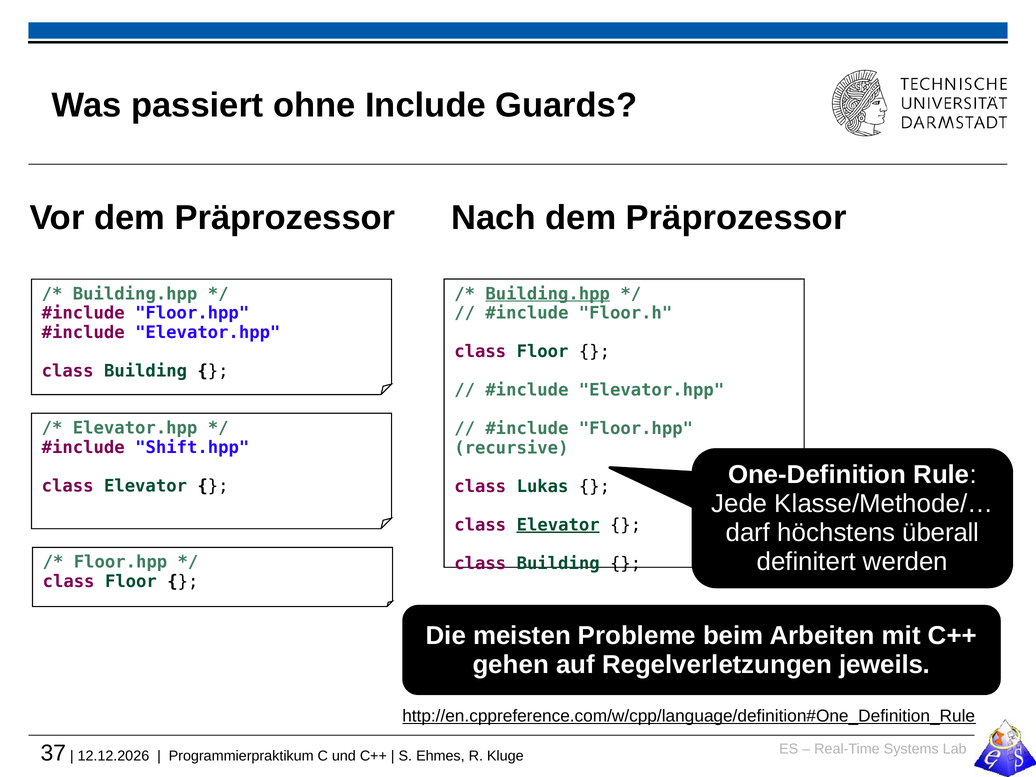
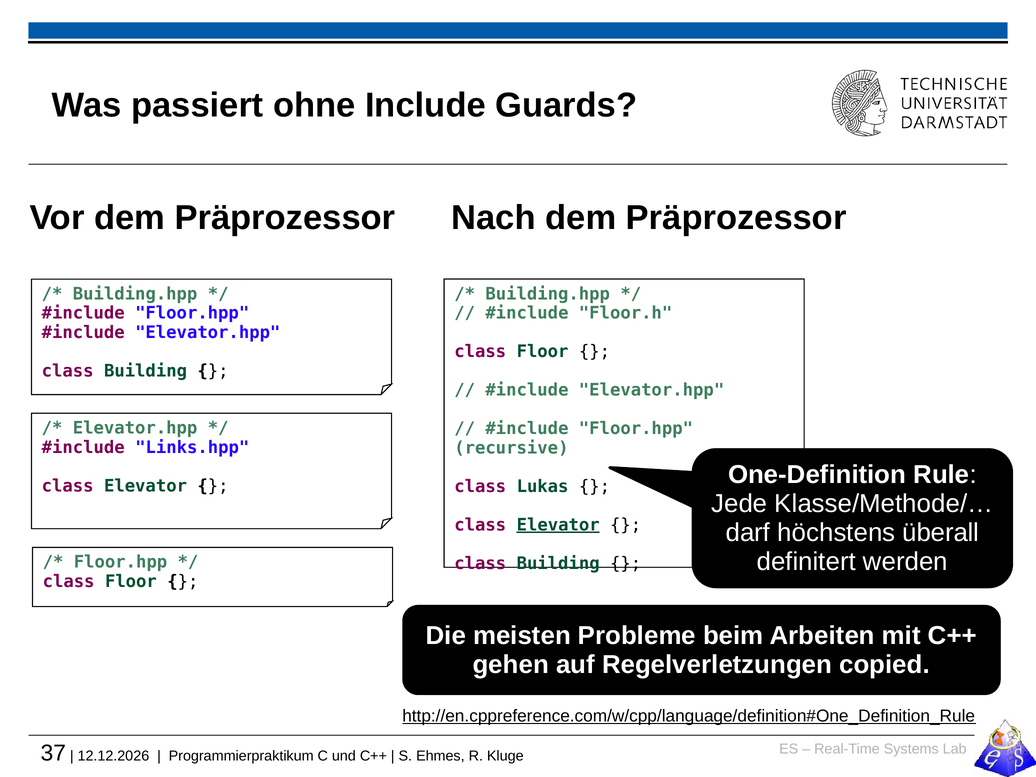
Building.hpp underline: present -> none (548, 294)
Shift.hpp: Shift.hpp -> Links.hpp (192, 447)
jeweils: jeweils -> copied (884, 665)
